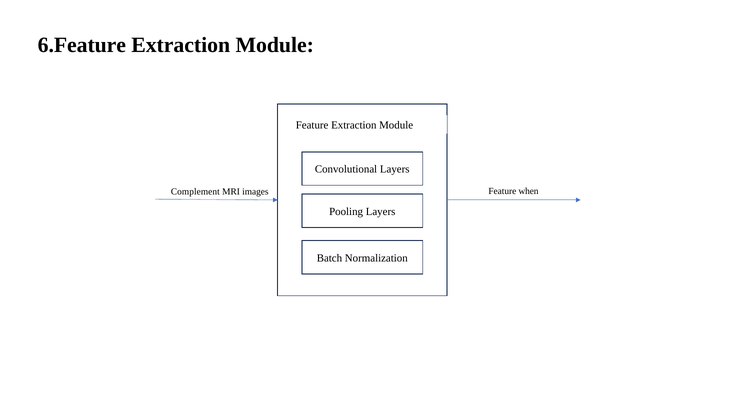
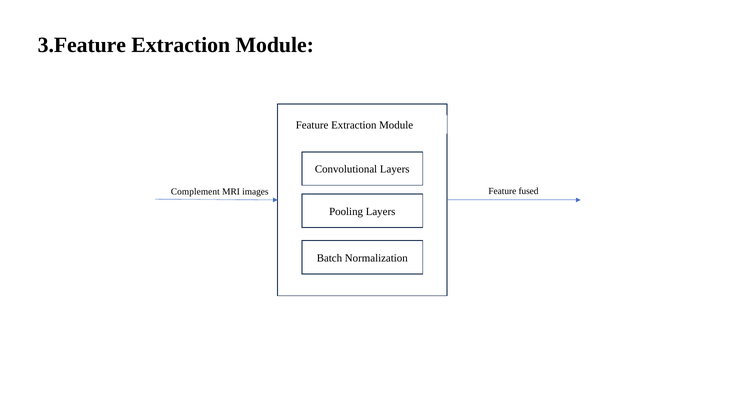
6.Feature: 6.Feature -> 3.Feature (82, 45)
when: when -> fused (529, 191)
